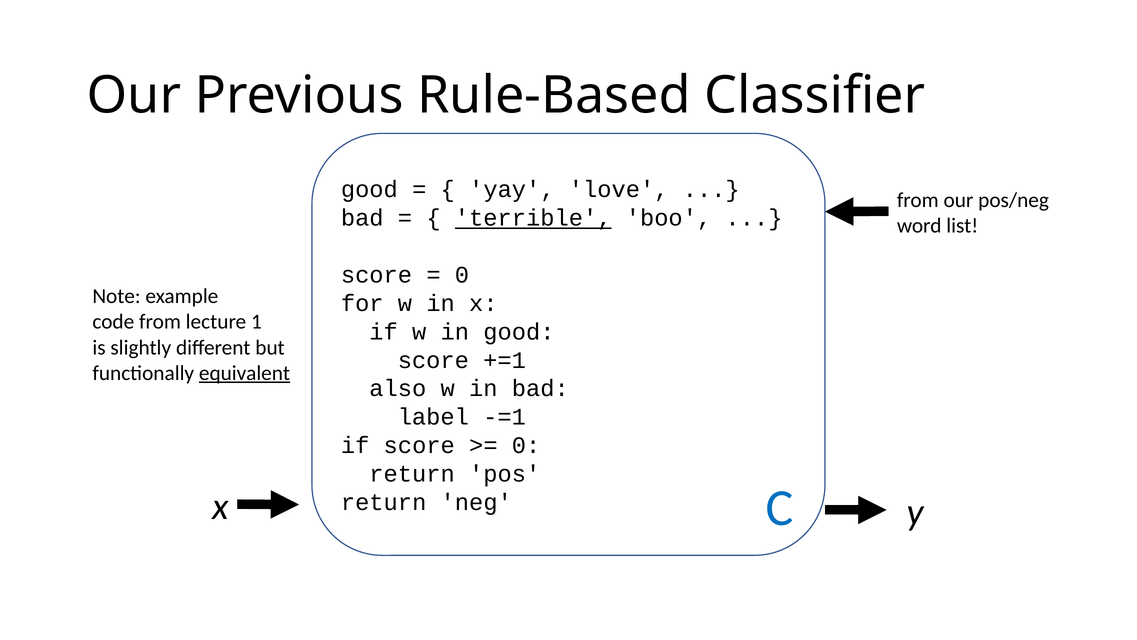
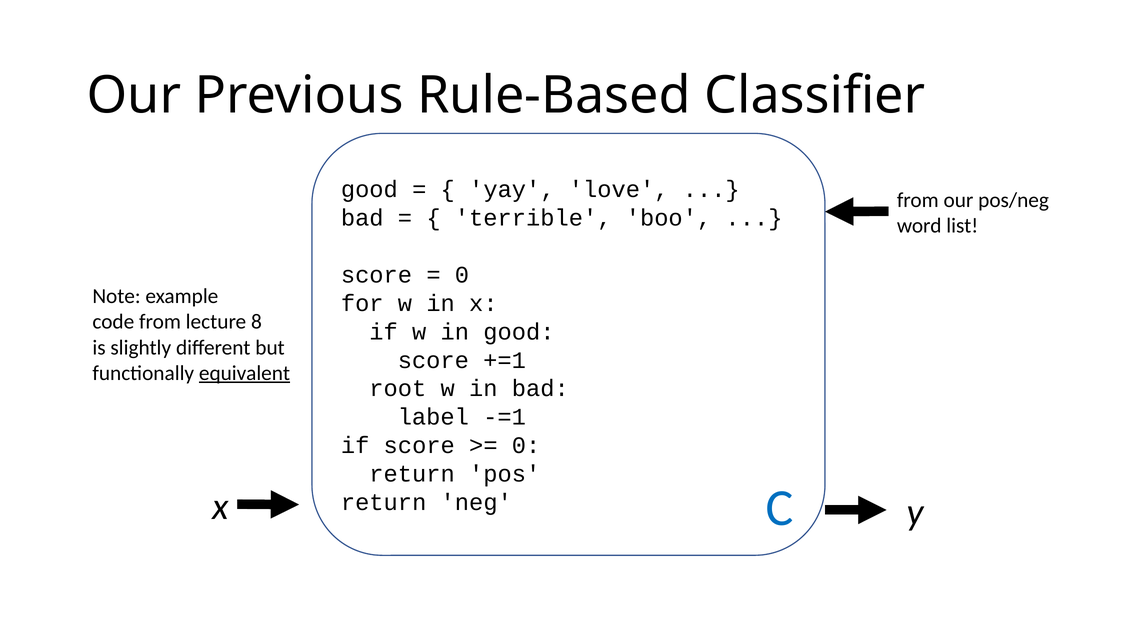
terrible underline: present -> none (533, 218)
1: 1 -> 8 (256, 322)
also: also -> root (398, 388)
